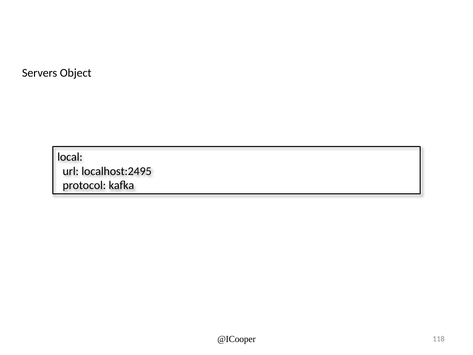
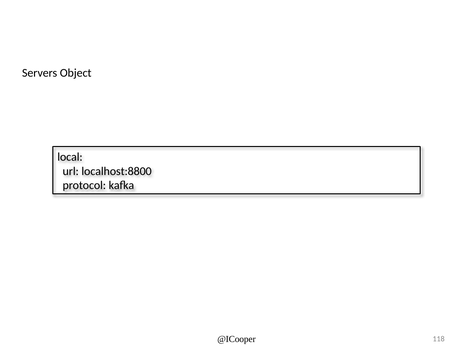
localhost:2495: localhost:2495 -> localhost:8800 (117, 171)
